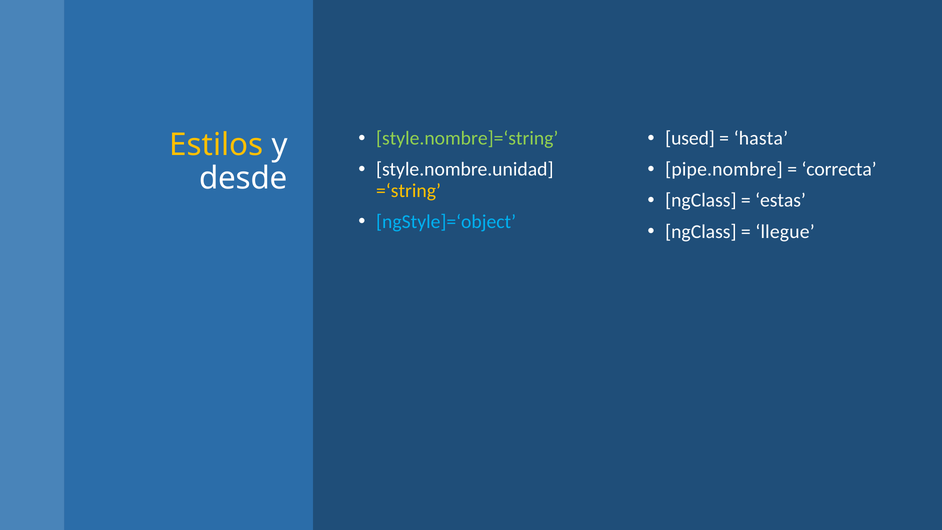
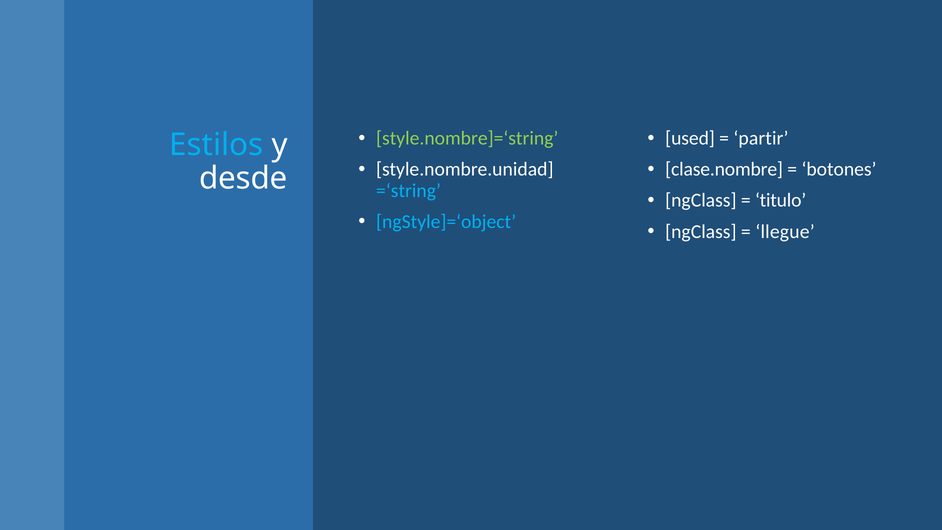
hasta: hasta -> partir (761, 138)
Estilos colour: yellow -> light blue (216, 145)
pipe.nombre: pipe.nombre -> clase.nombre (724, 169)
correcta: correcta -> botones (839, 169)
=‘string colour: yellow -> light blue (409, 191)
estas: estas -> titulo (781, 200)
